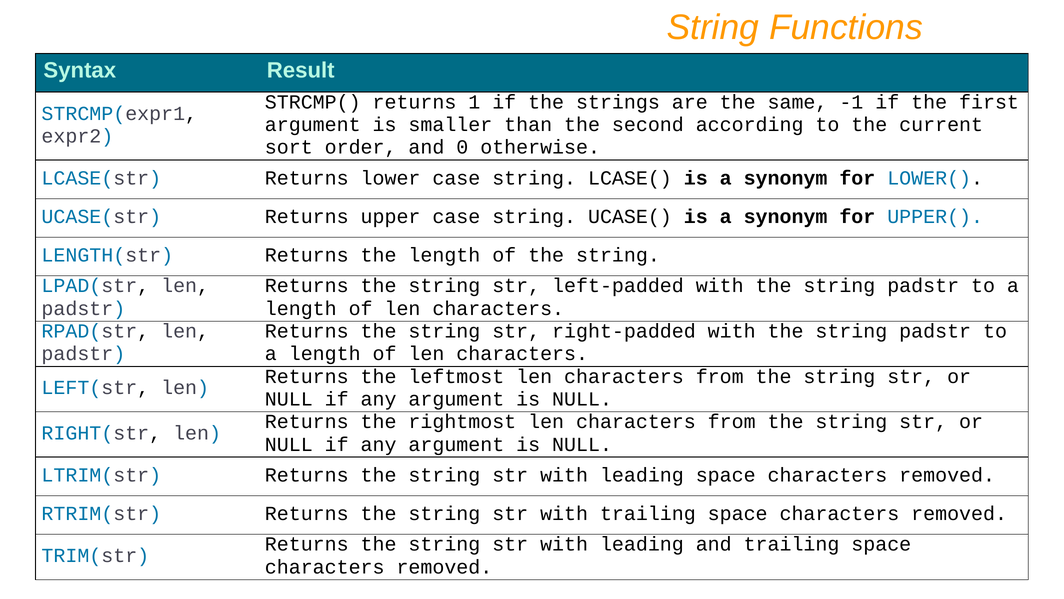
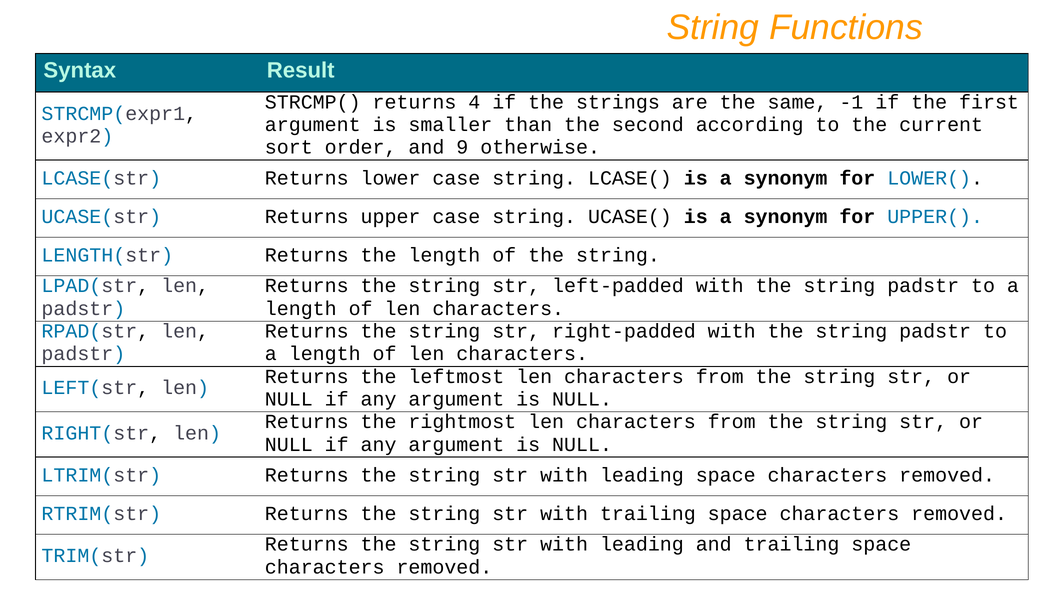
1: 1 -> 4 (474, 102)
0: 0 -> 9 (462, 147)
